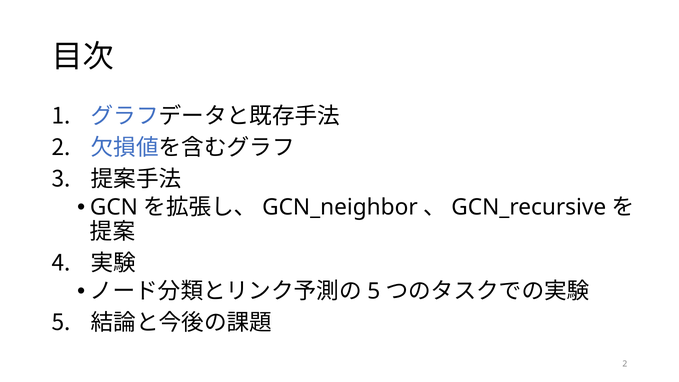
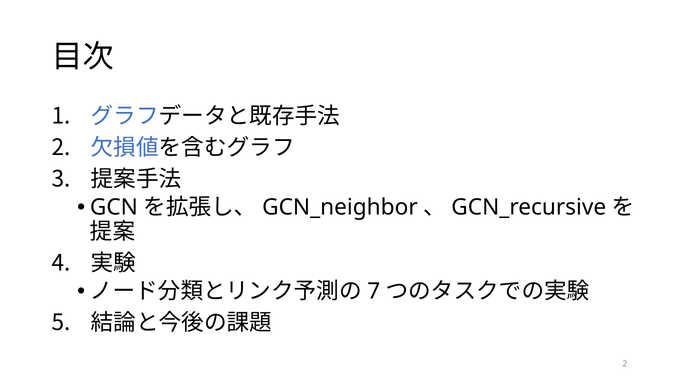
5: 5 -> 7 (374, 291)
